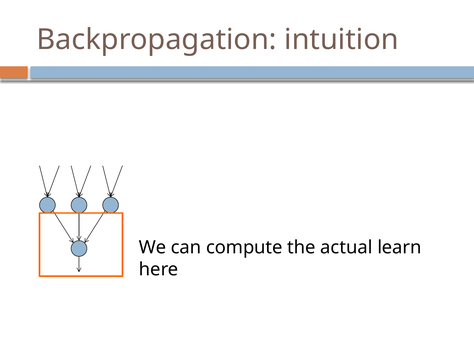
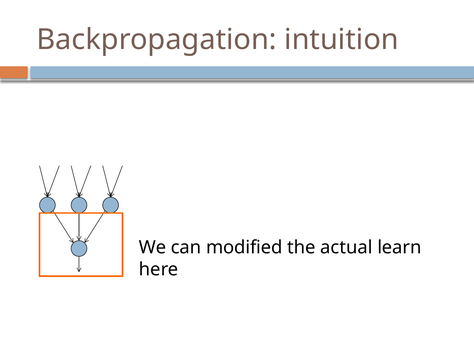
compute: compute -> modified (244, 248)
